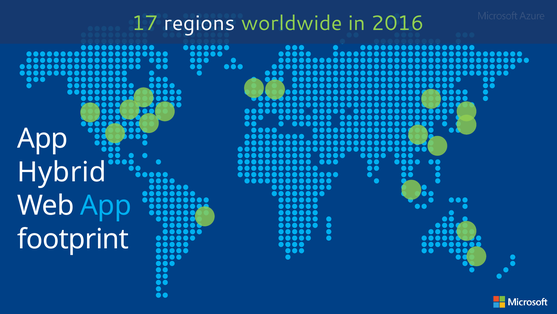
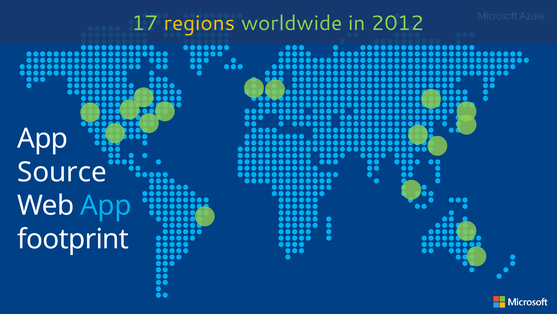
regions colour: white -> yellow (200, 23)
2016: 2016 -> 2012 (398, 23)
Hybrid: Hybrid -> Source (62, 172)
